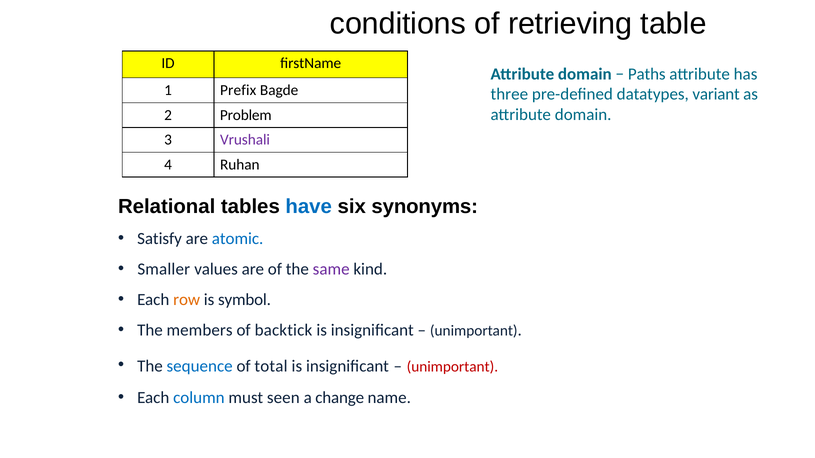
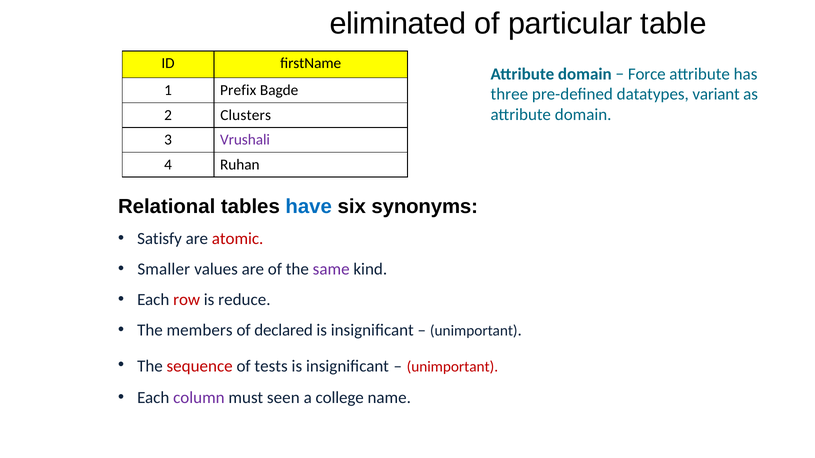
conditions: conditions -> eliminated (398, 23)
retrieving: retrieving -> particular (570, 23)
Paths: Paths -> Force (647, 74)
Problem: Problem -> Clusters (246, 115)
atomic colour: blue -> red (238, 239)
row colour: orange -> red (187, 300)
symbol: symbol -> reduce (244, 300)
backtick: backtick -> declared (284, 331)
sequence colour: blue -> red (200, 367)
total: total -> tests (271, 367)
column colour: blue -> purple (199, 398)
change: change -> college (340, 398)
